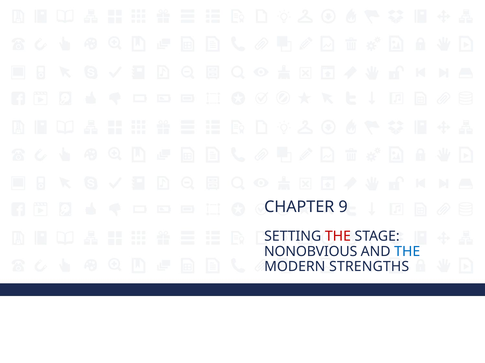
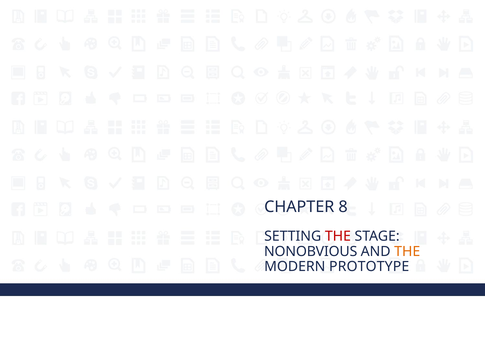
9: 9 -> 8 (343, 207)
THE colour: blue -> orange (407, 252)
STRENGTHS: STRENGTHS -> PROTOTYPE (369, 267)
